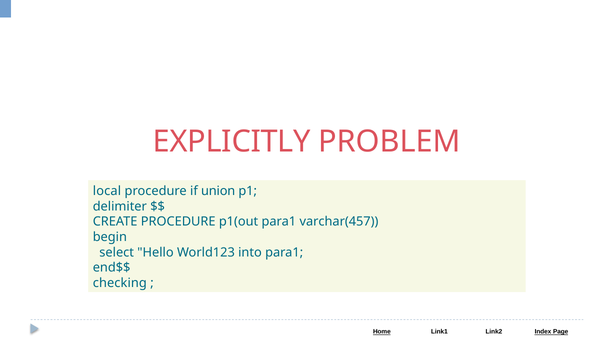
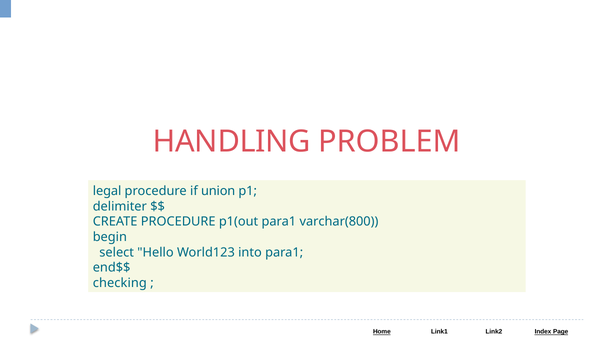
EXPLICITLY: EXPLICITLY -> HANDLING (232, 142)
local: local -> legal (107, 191)
varchar(457: varchar(457 -> varchar(800 (339, 222)
